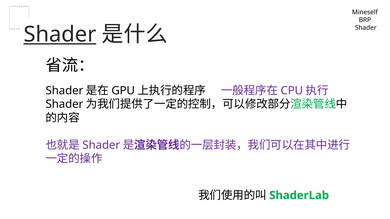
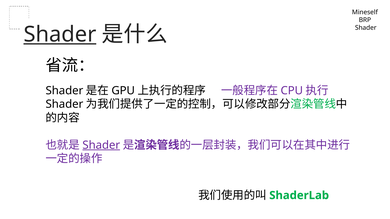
Shader underline: none -> present (101, 145)
